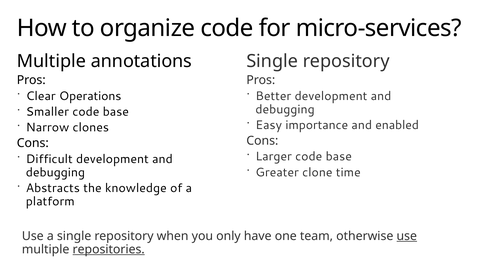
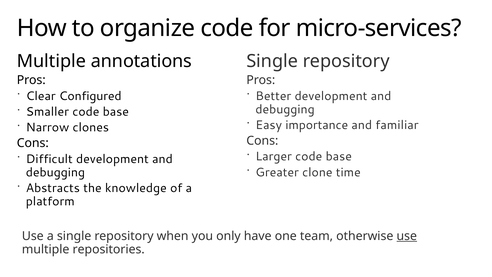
Operations: Operations -> Configured (90, 96)
enabled: enabled -> familiar (397, 125)
repositories underline: present -> none (109, 249)
